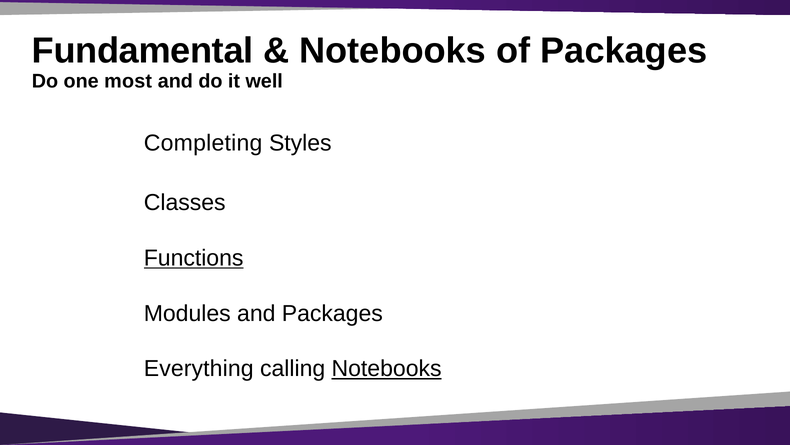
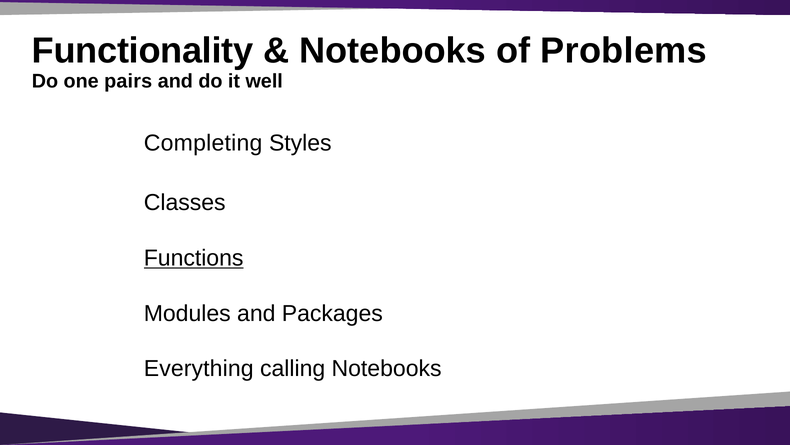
Fundamental: Fundamental -> Functionality (143, 51)
of Packages: Packages -> Problems (624, 51)
most: most -> pairs (128, 81)
Notebooks underline: present -> none (387, 368)
